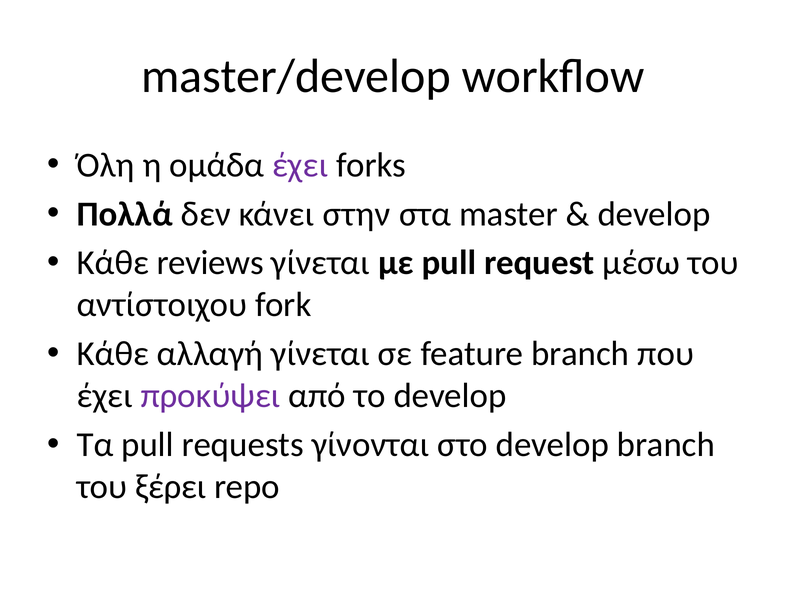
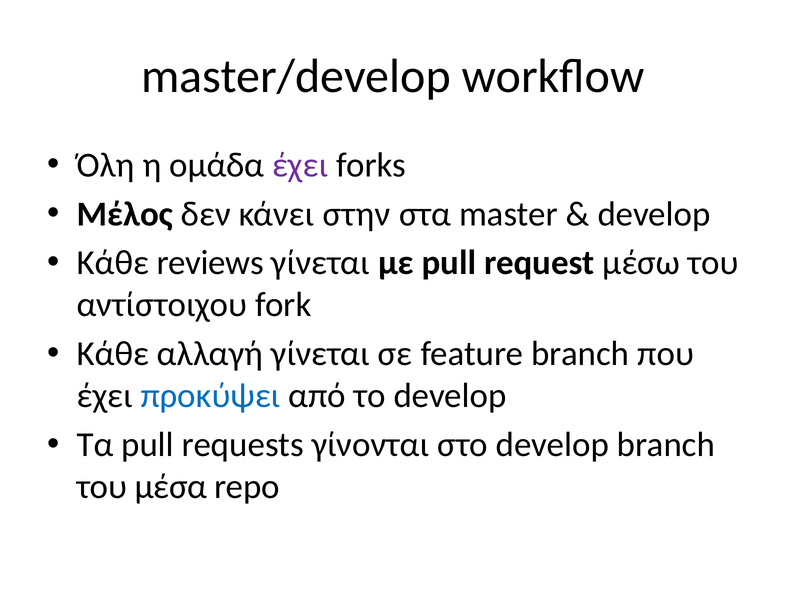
Πολλά: Πολλά -> Μέλος (125, 214)
προκύψει colour: purple -> blue (210, 396)
ξέρει: ξέρει -> μέσα (171, 486)
